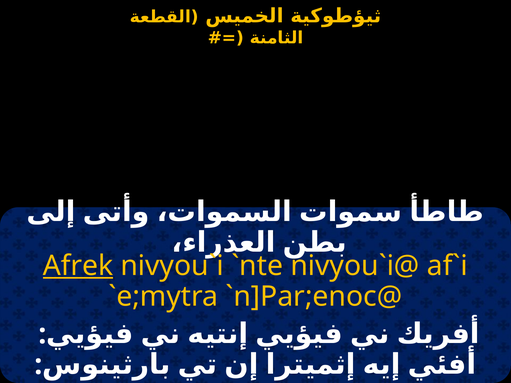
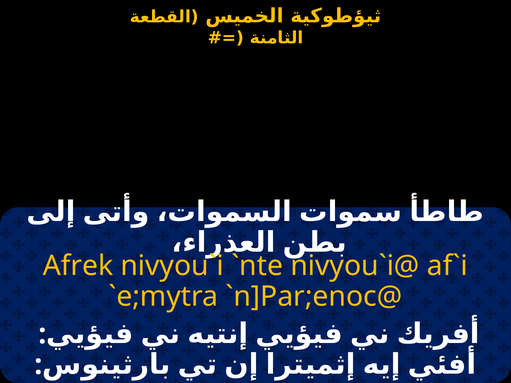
Afrek underline: present -> none (78, 266)
